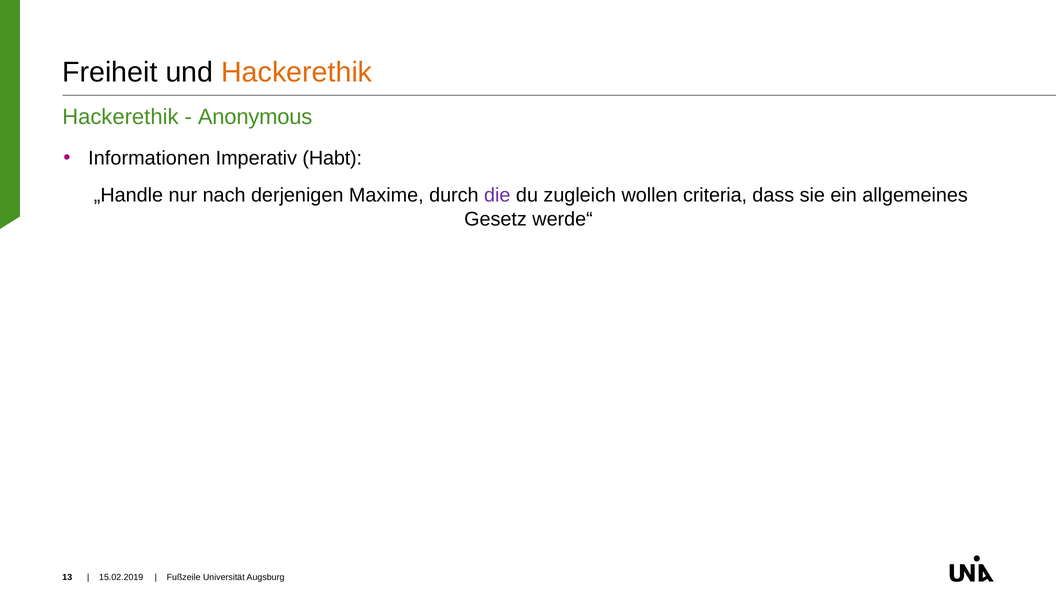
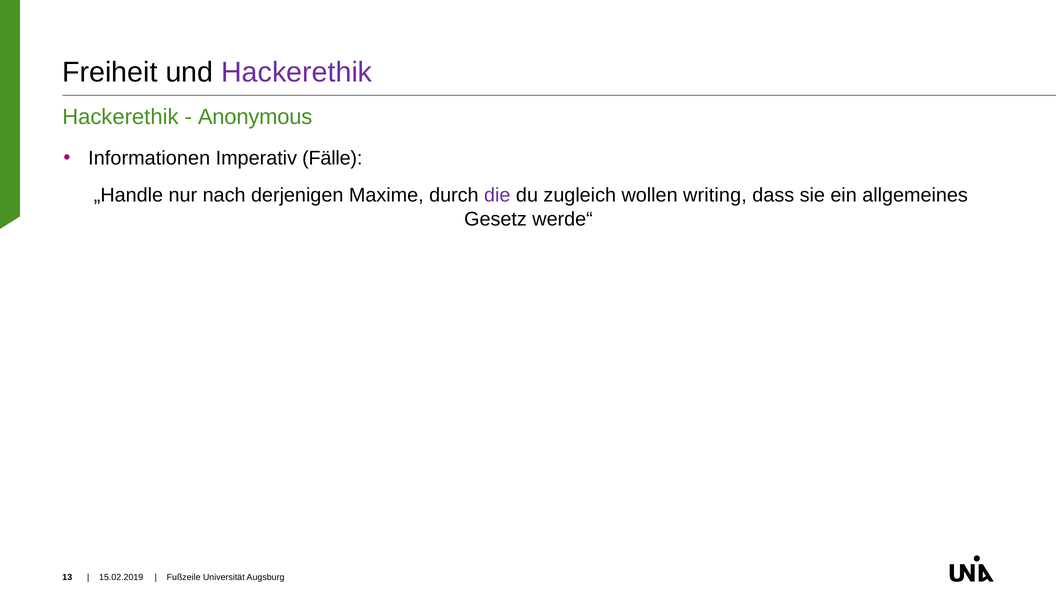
Hackerethik colour: orange -> purple (297, 73)
Habt: Habt -> Fälle (332, 158)
criteria: criteria -> writing (715, 195)
